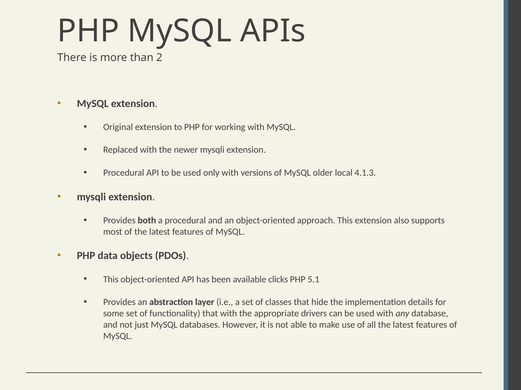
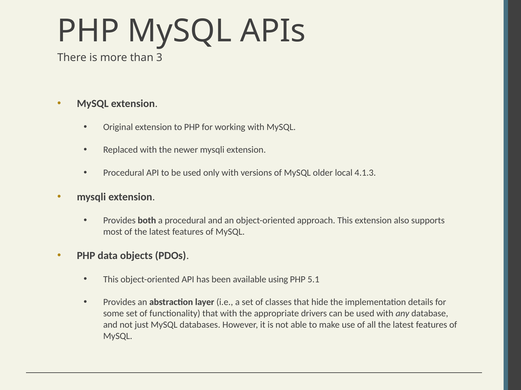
2: 2 -> 3 (159, 58)
clicks: clicks -> using (278, 280)
